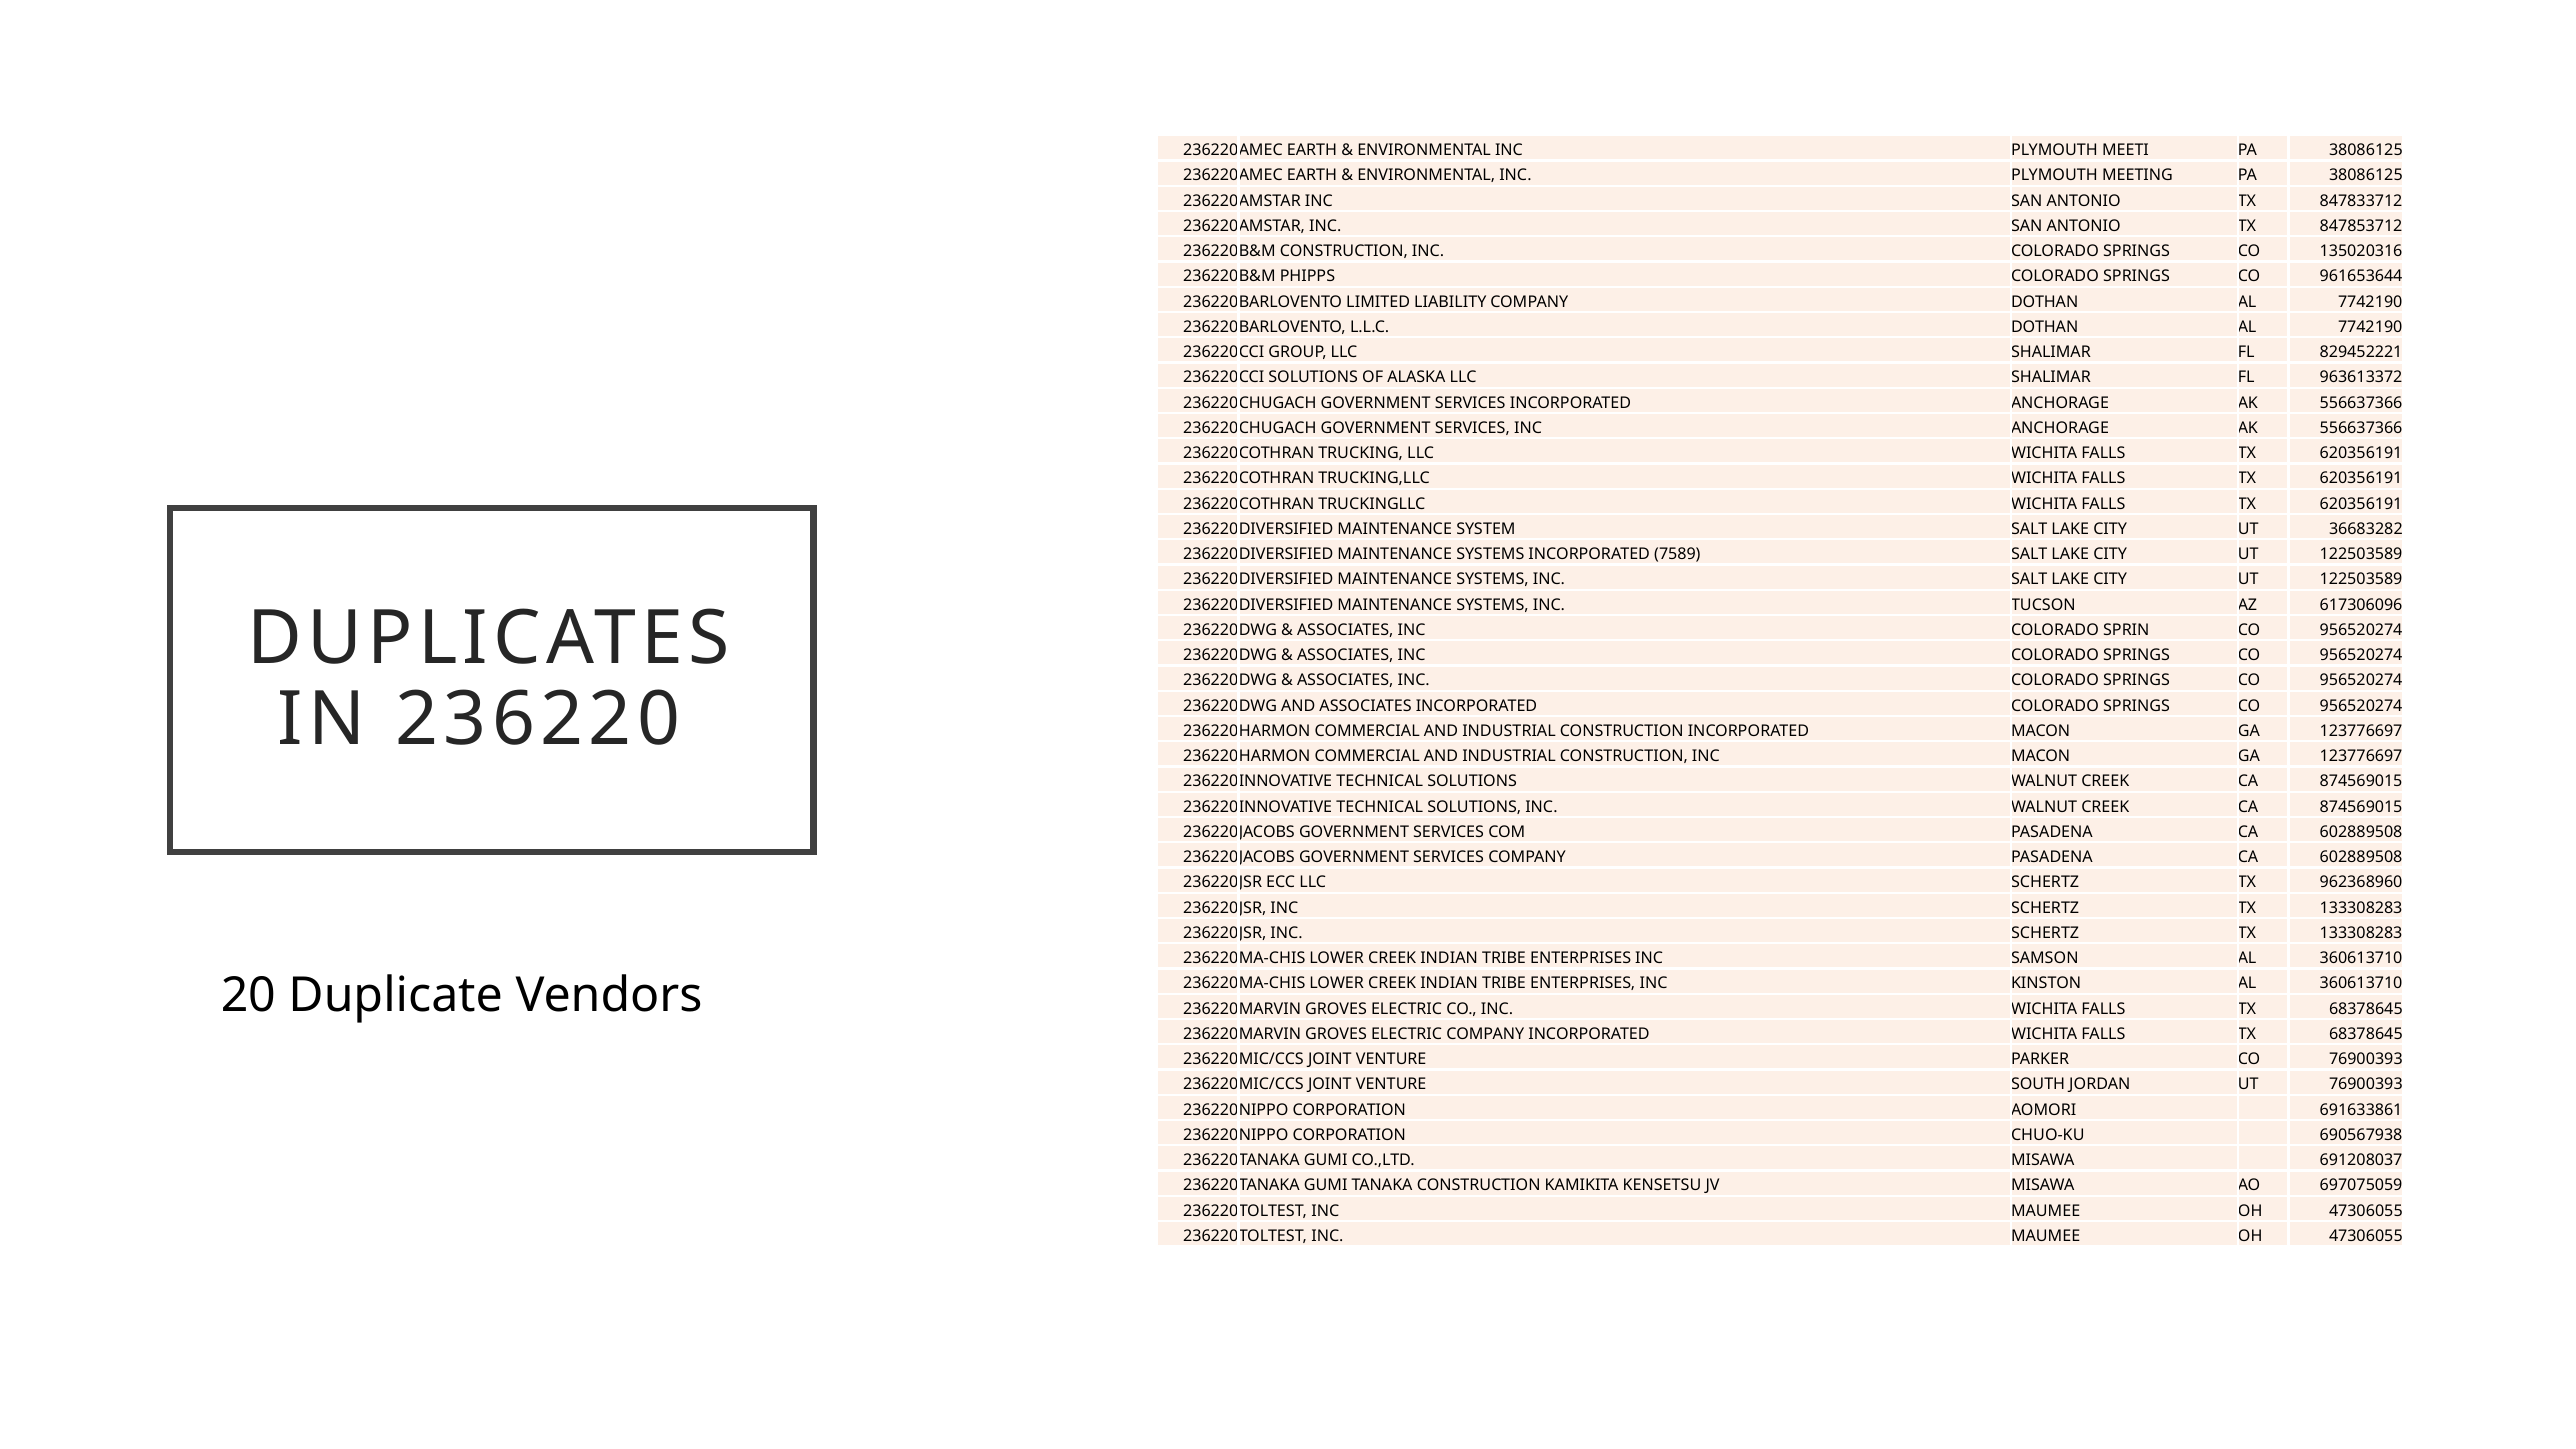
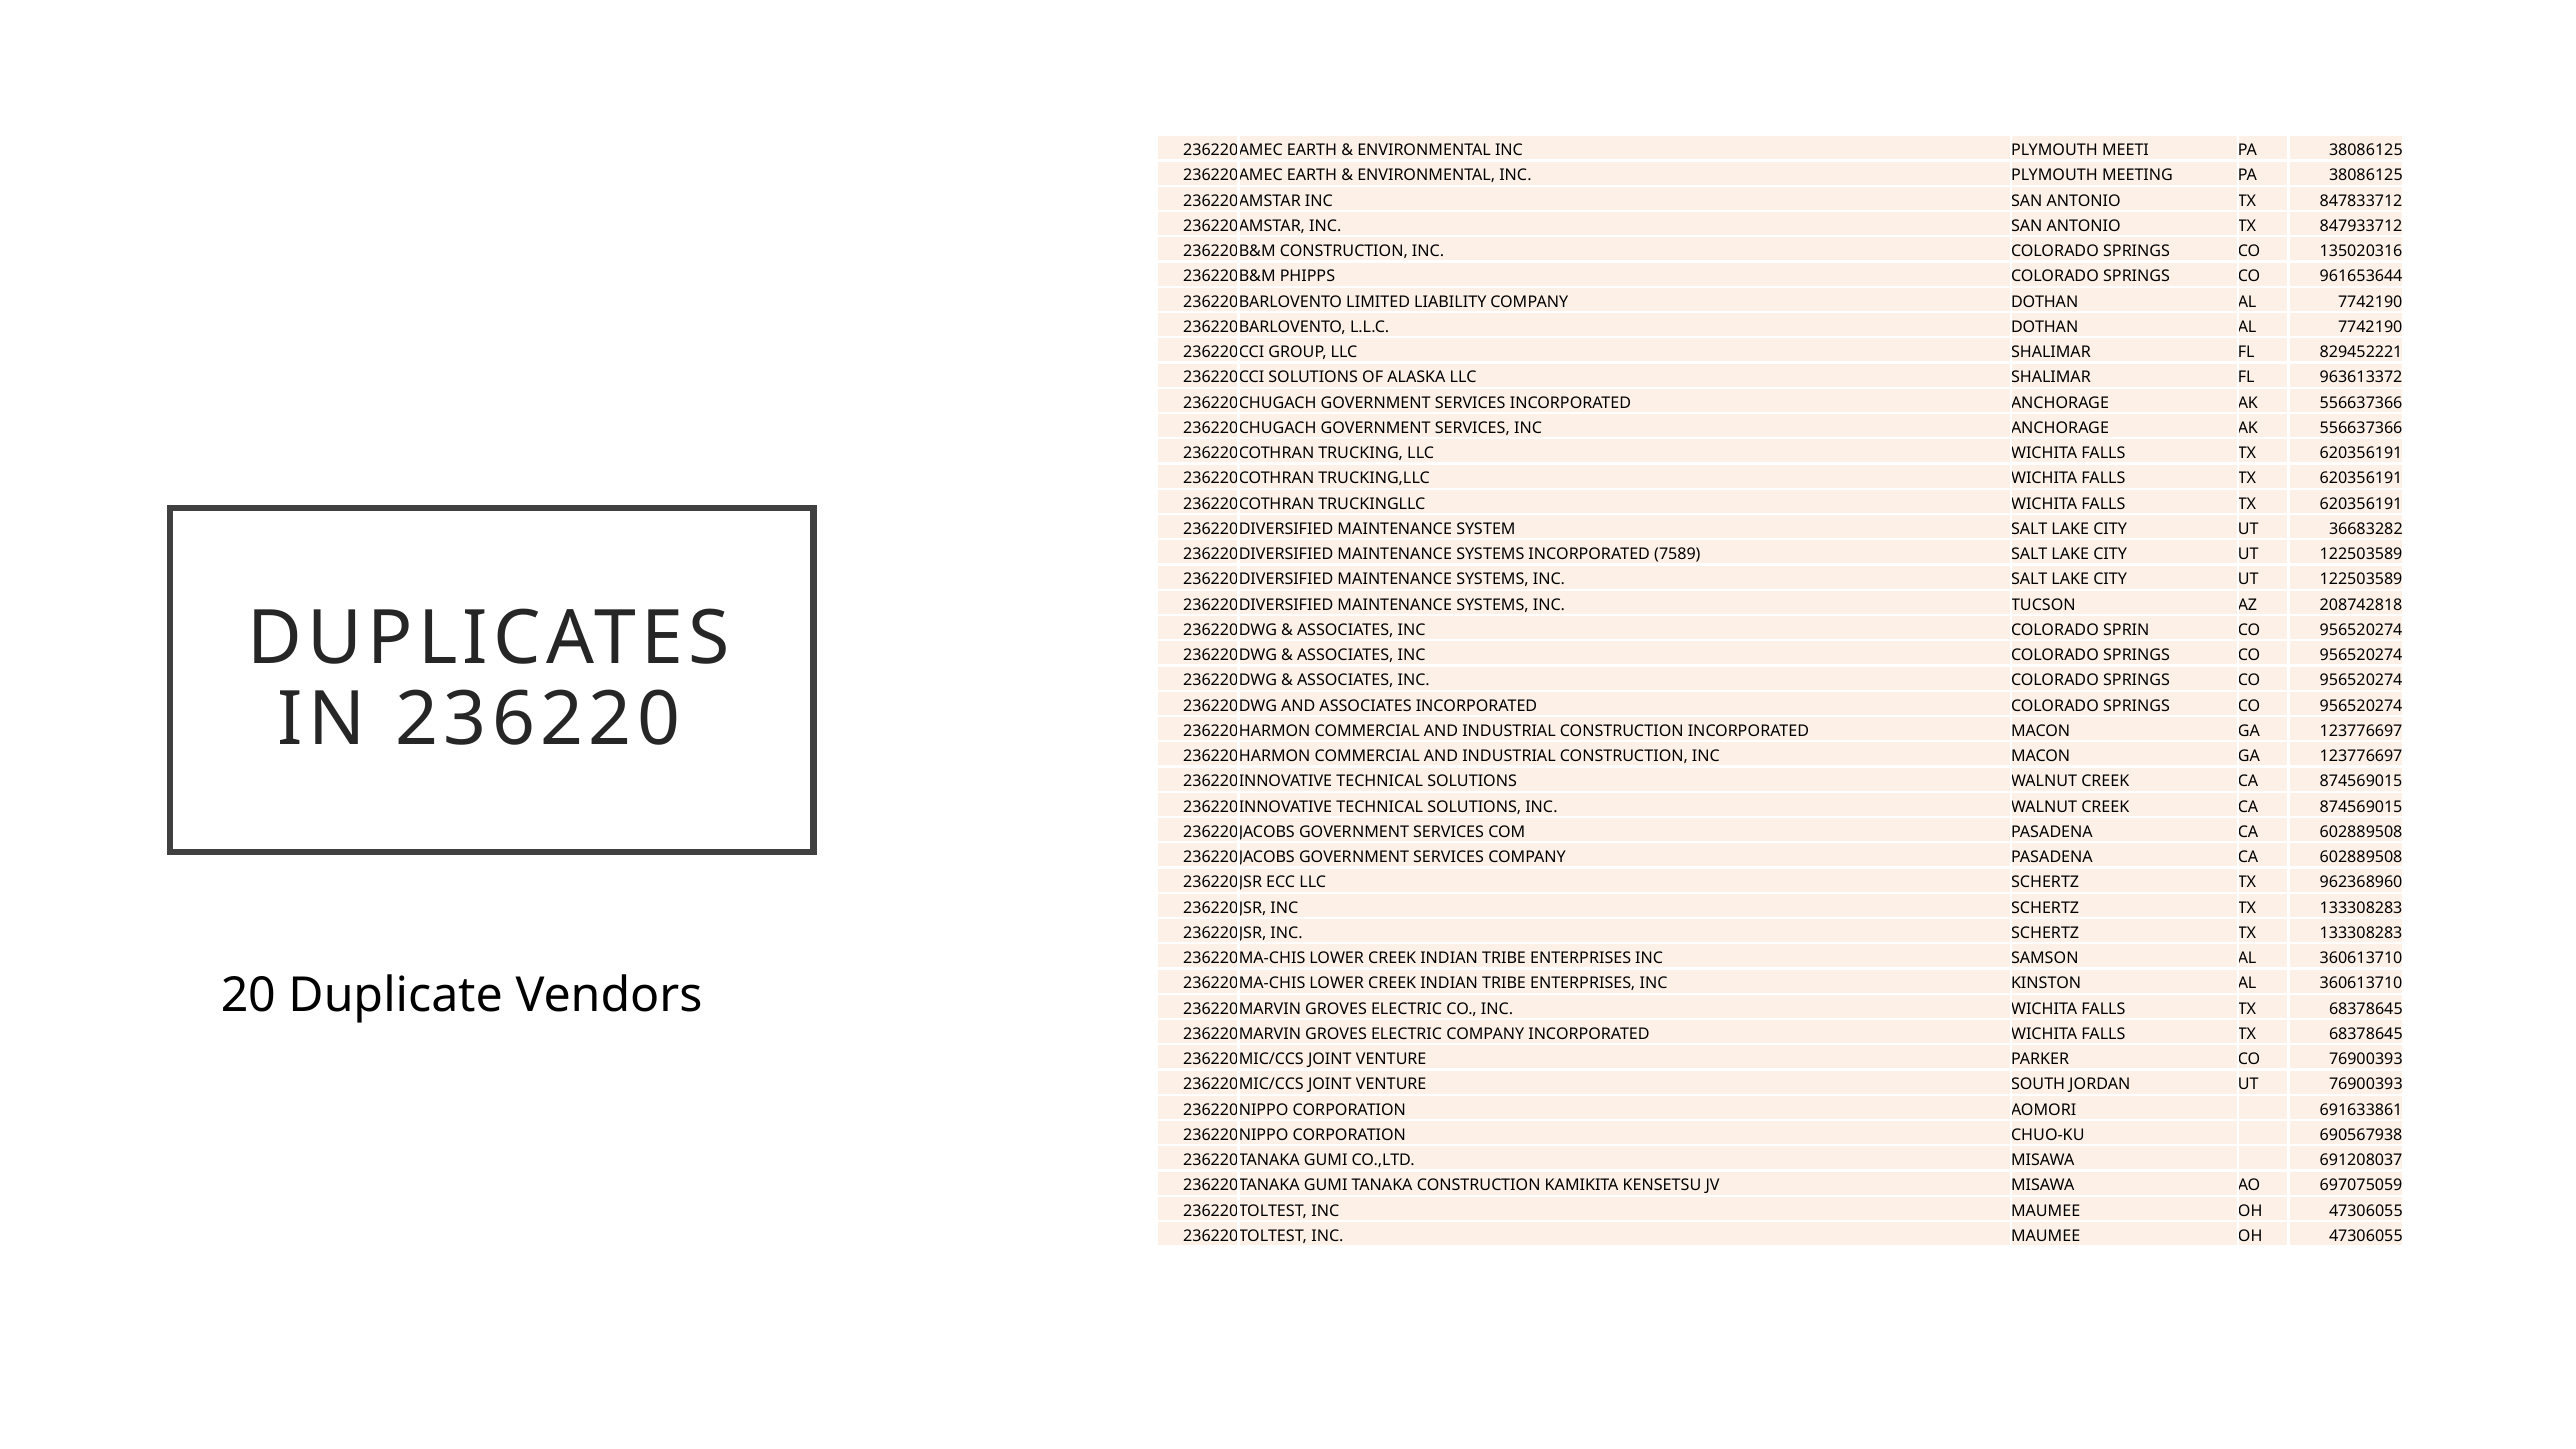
847853712: 847853712 -> 847933712 (2361, 226)
617306096: 617306096 -> 208742818 (2361, 605)
